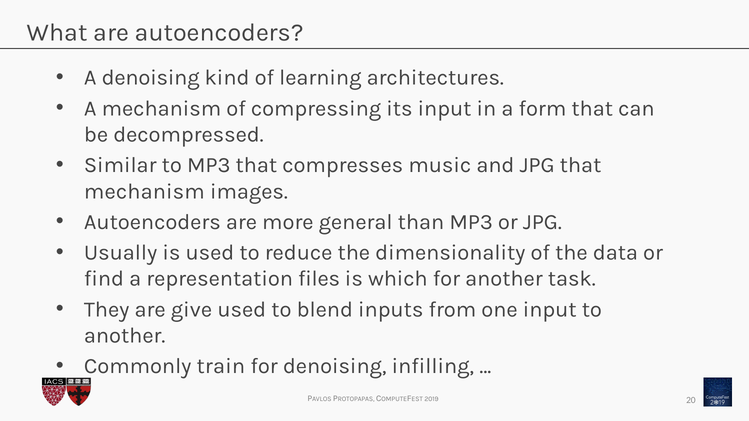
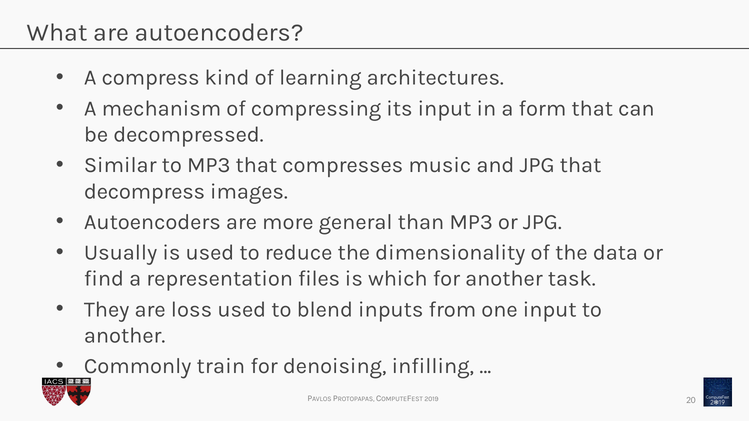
A denoising: denoising -> compress (151, 78)
mechanism: mechanism -> decompress (145, 192)
give: give -> loss (191, 310)
